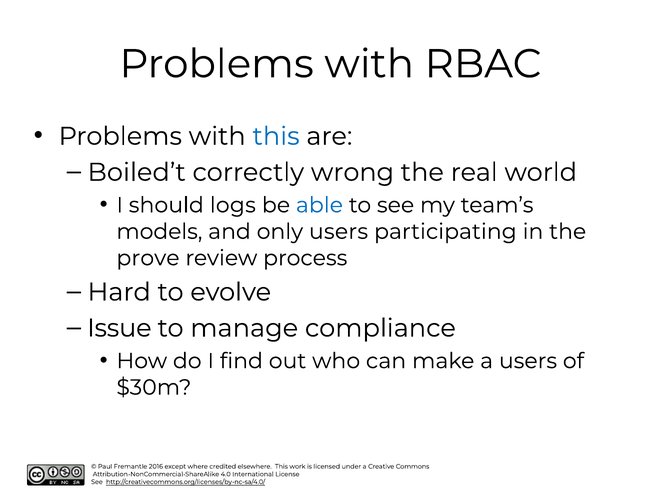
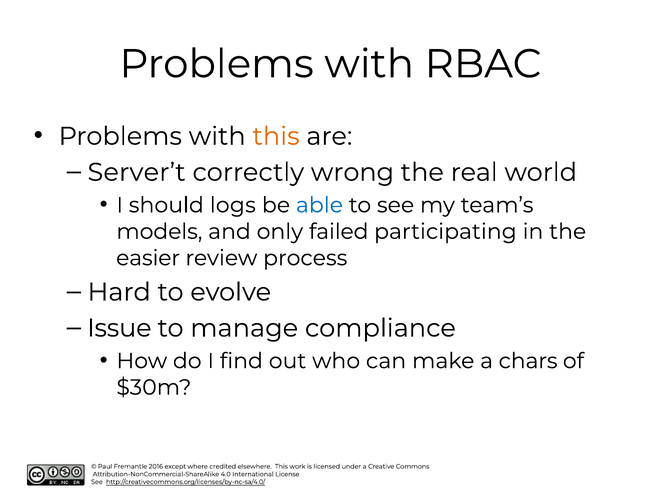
this colour: blue -> orange (276, 136)
Boiled’t: Boiled’t -> Server’t (137, 172)
only users: users -> failed (339, 231)
prove: prove -> easier (148, 258)
a users: users -> chars (528, 361)
